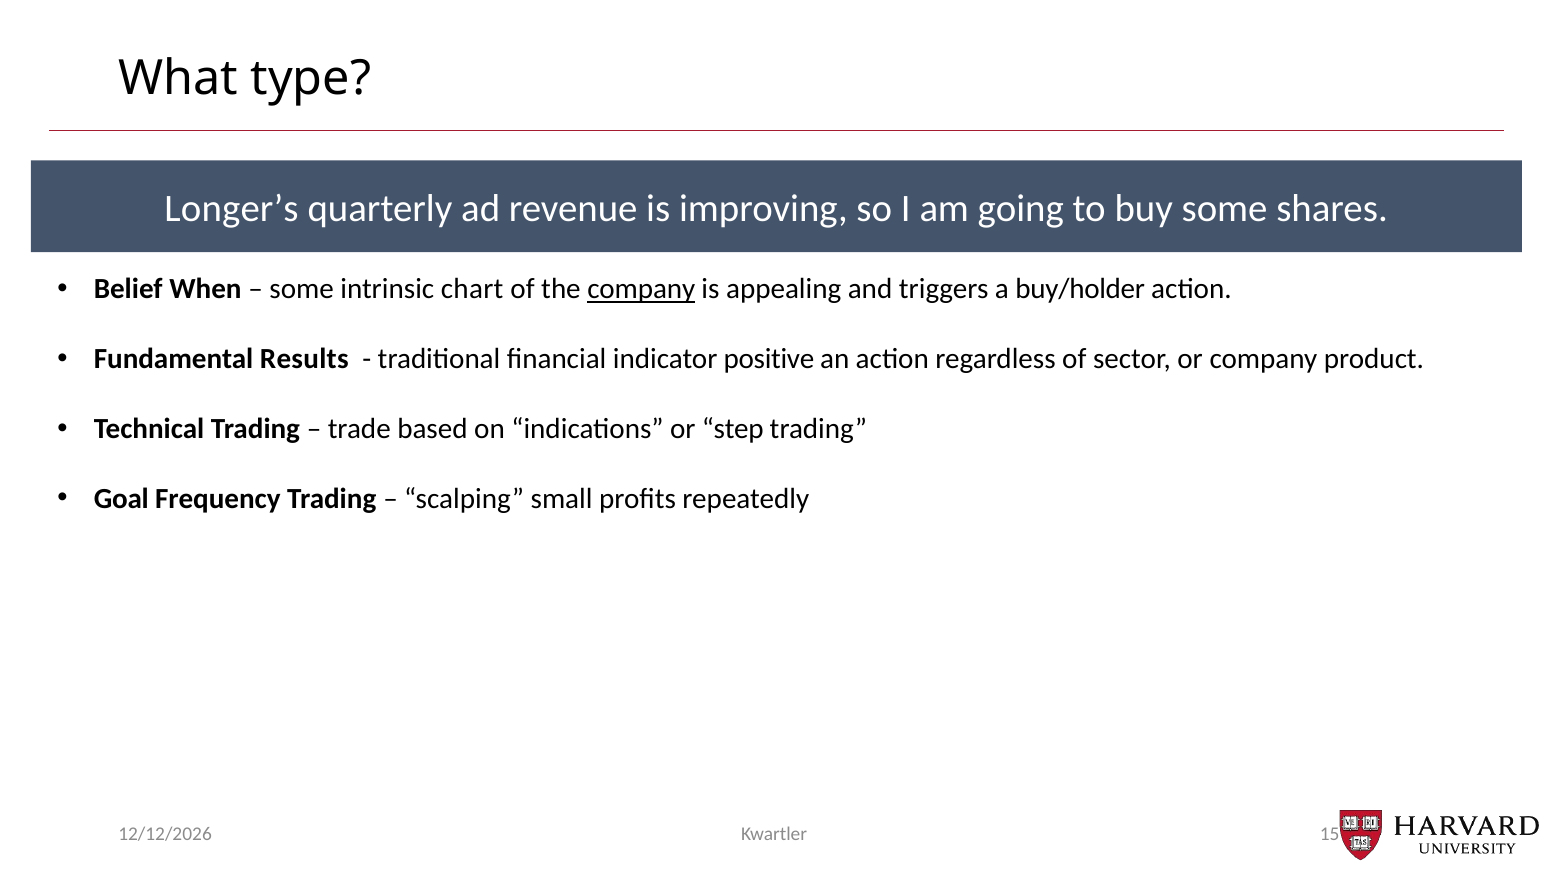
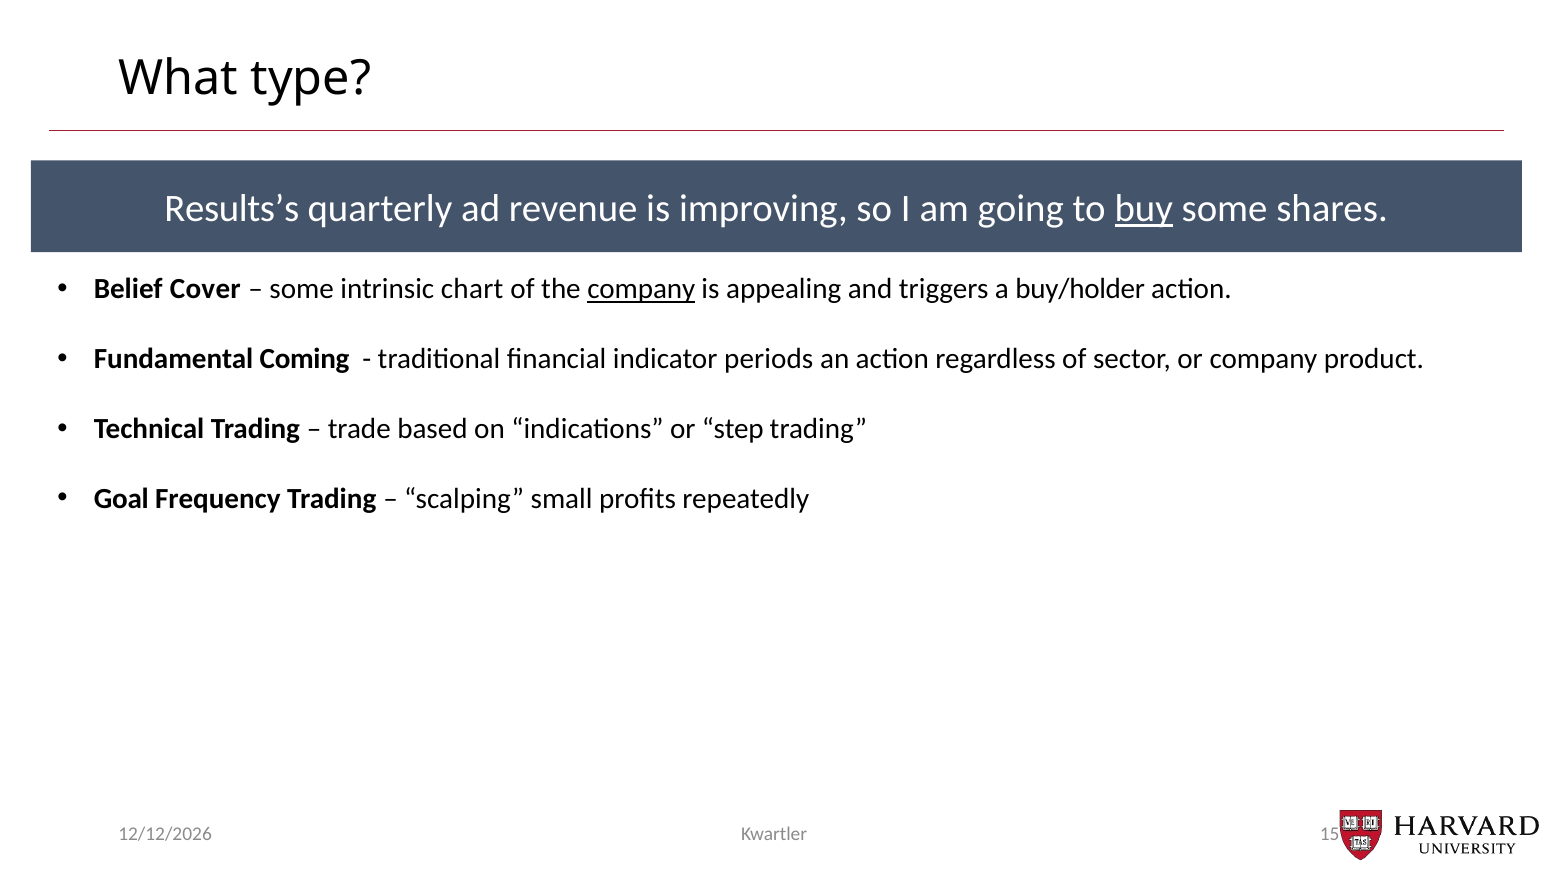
Longer’s: Longer’s -> Results’s (232, 209)
buy underline: none -> present (1144, 209)
When: When -> Cover (205, 289)
Results: Results -> Coming (305, 359)
positive: positive -> periods (769, 359)
